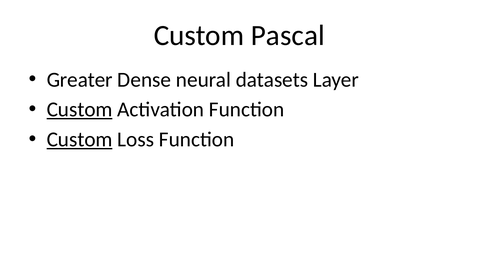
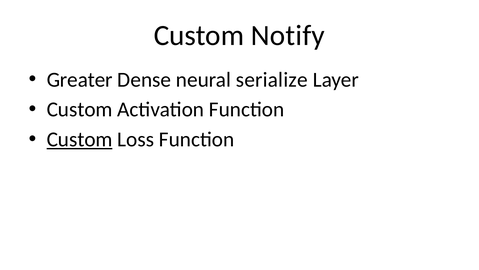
Pascal: Pascal -> Notify (288, 35)
datasets: datasets -> serialize (272, 80)
Custom underline: present -> none (80, 109)
